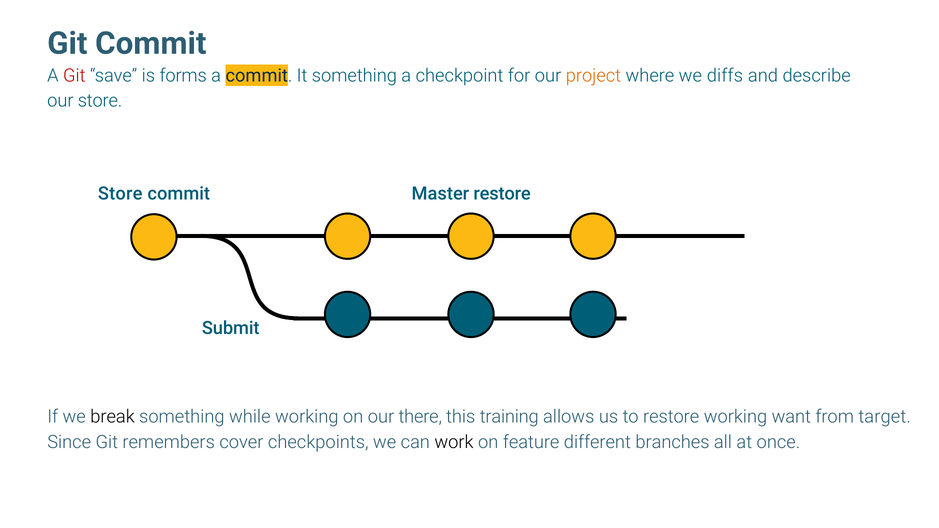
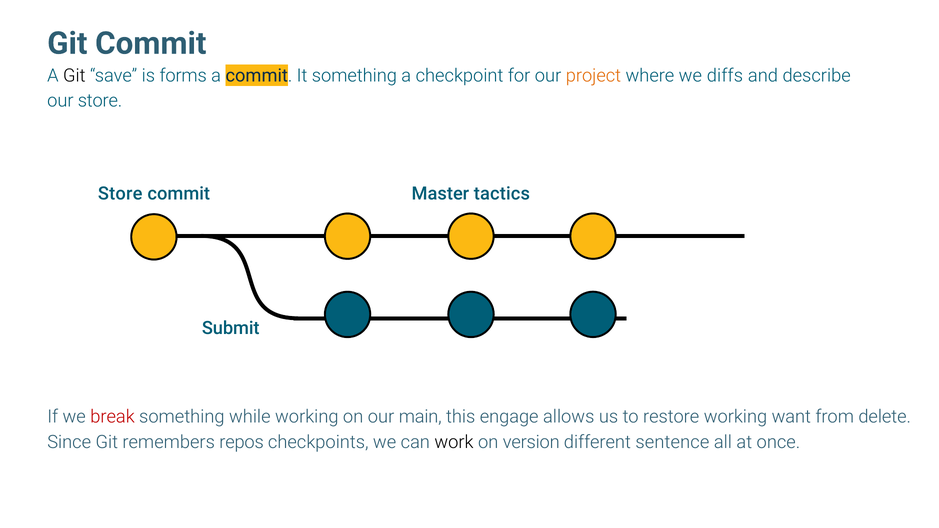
Git colour: red -> black (74, 76)
Master restore: restore -> tactics (502, 194)
break colour: black -> red (112, 417)
there: there -> main (420, 417)
training: training -> engage (509, 417)
target: target -> delete (885, 417)
cover: cover -> repos (242, 442)
feature: feature -> version (531, 442)
branches: branches -> sentence (672, 442)
